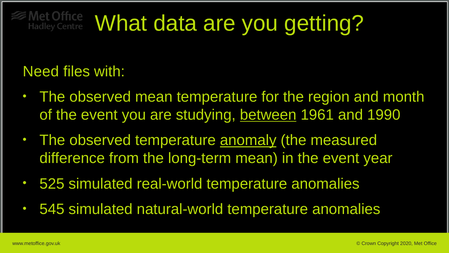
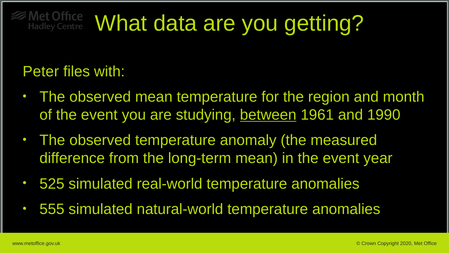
Need: Need -> Peter (41, 71)
anomaly underline: present -> none (248, 140)
545: 545 -> 555 (52, 209)
